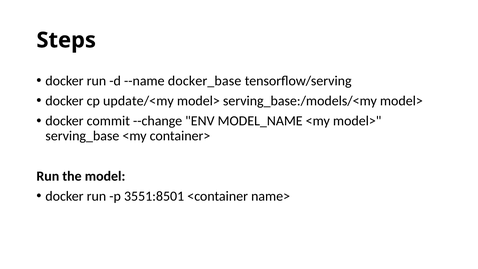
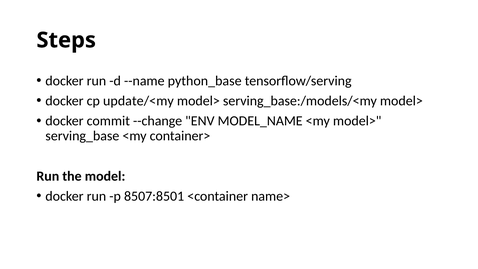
docker_base: docker_base -> python_base (205, 81)
3551:8501: 3551:8501 -> 8507:8501 (154, 196)
